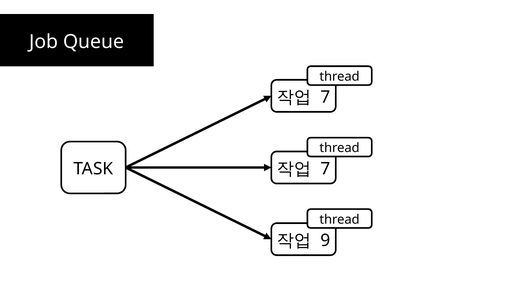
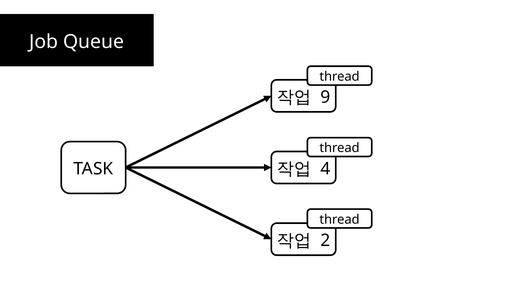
7: 7 -> 9 (325, 97)
7: 7 -> 4 (325, 169)
9: 9 -> 2 (325, 240)
